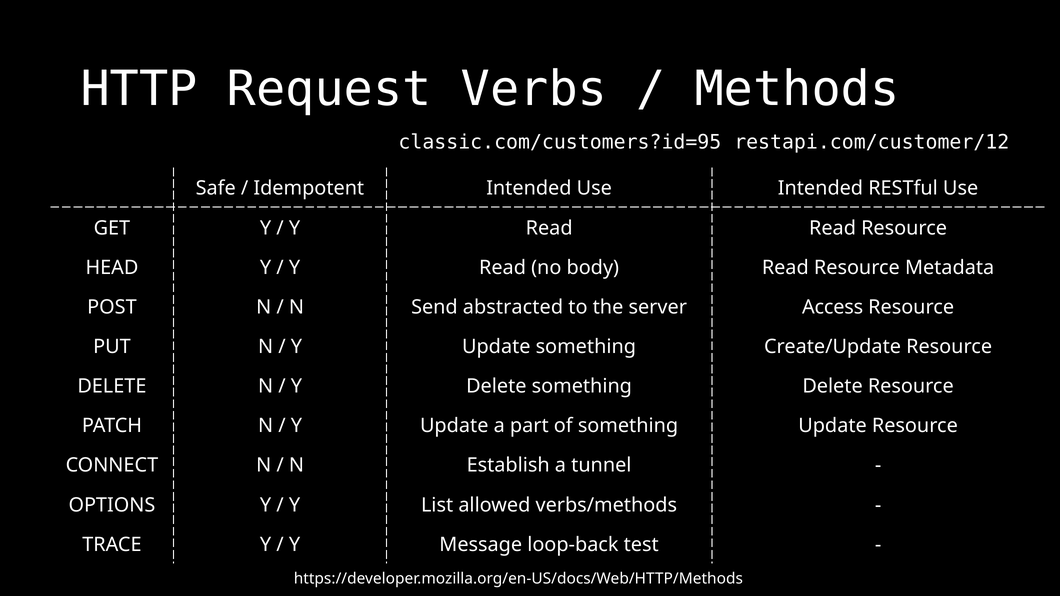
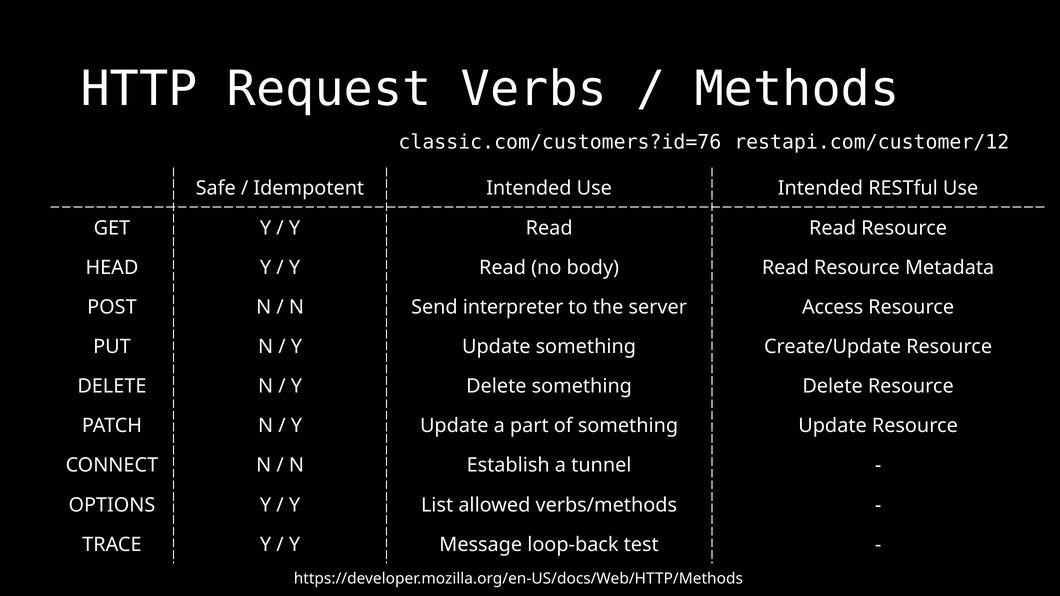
classic.com/customers?id=95: classic.com/customers?id=95 -> classic.com/customers?id=76 (560, 142)
abstracted: abstracted -> interpreter (513, 307)
